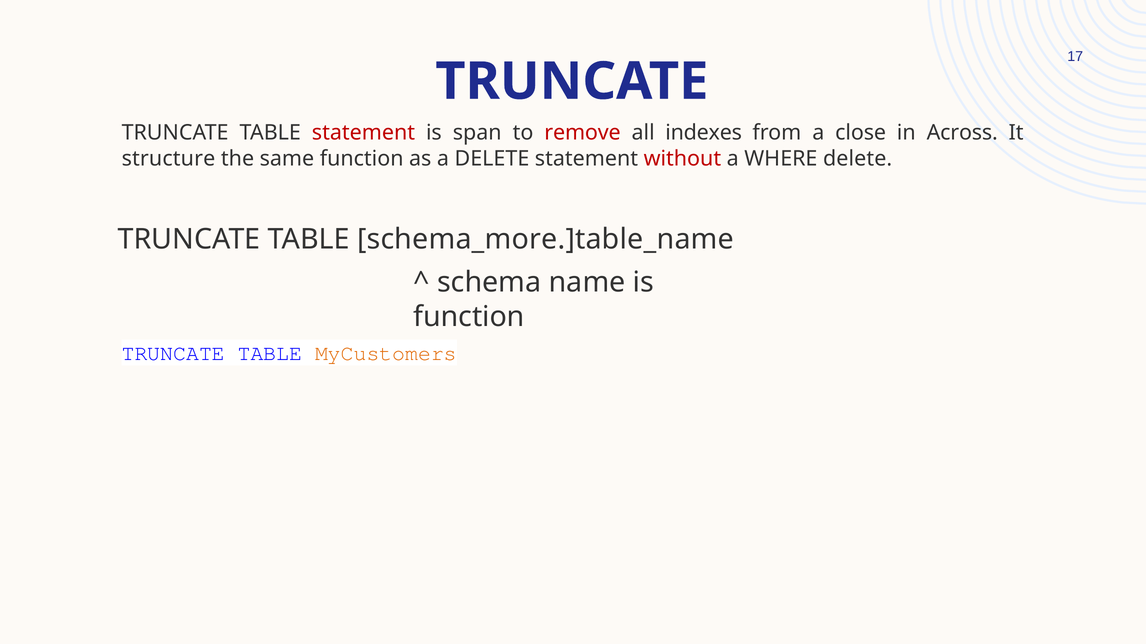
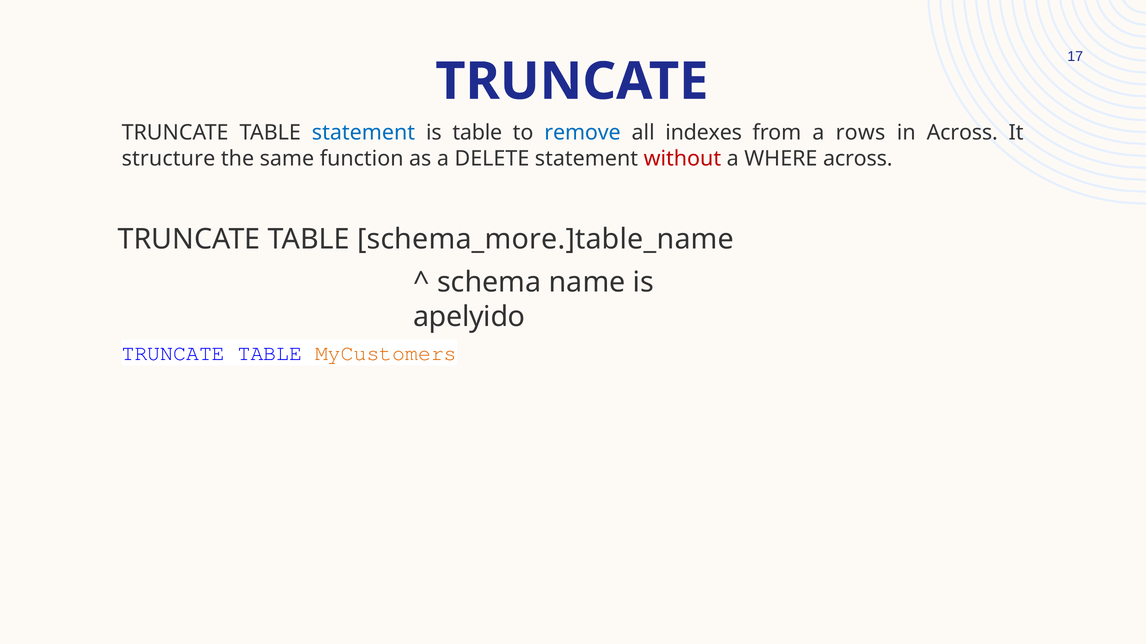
statement colour: red -> blue (363, 133)
is span: span -> table (477, 133)
remove colour: red -> blue (583, 133)
close: close -> rows (861, 133)
WHERE delete: delete -> across (858, 159)
function: function -> apelyido (469, 317)
